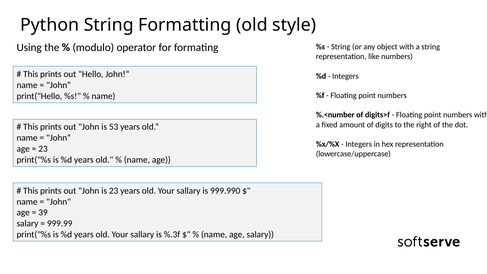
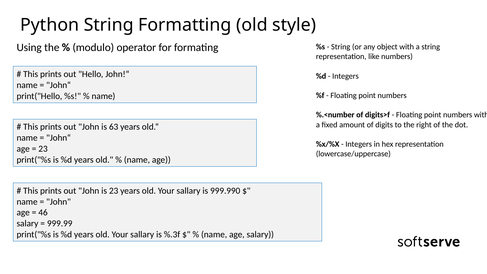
53: 53 -> 63 (114, 127)
39: 39 -> 46 (43, 213)
